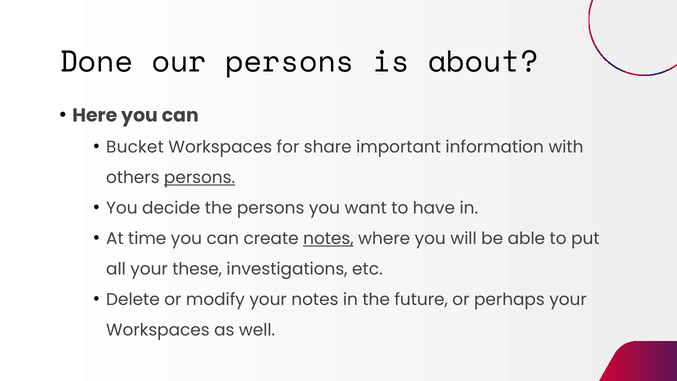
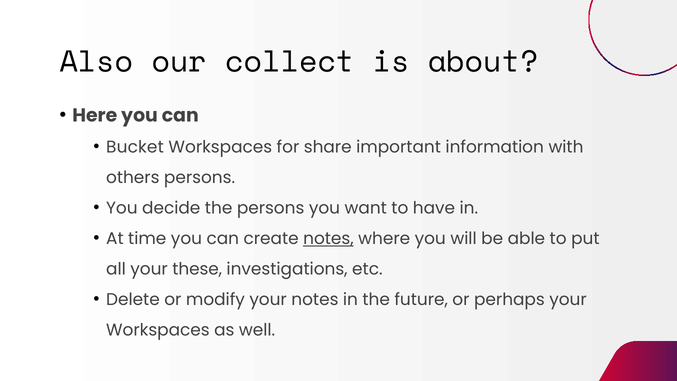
Done: Done -> Also (96, 62)
our persons: persons -> collect (290, 62)
persons underline: present -> none (200, 178)
